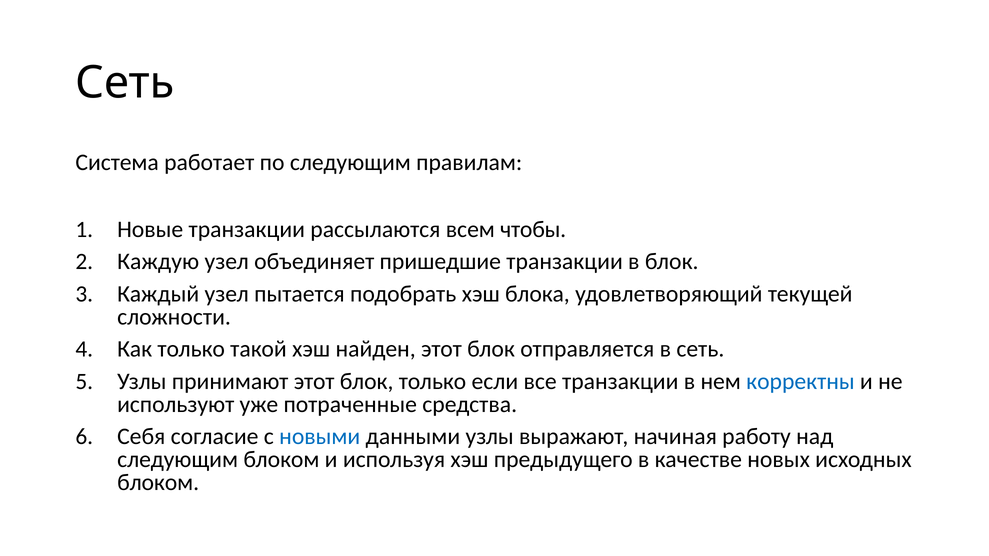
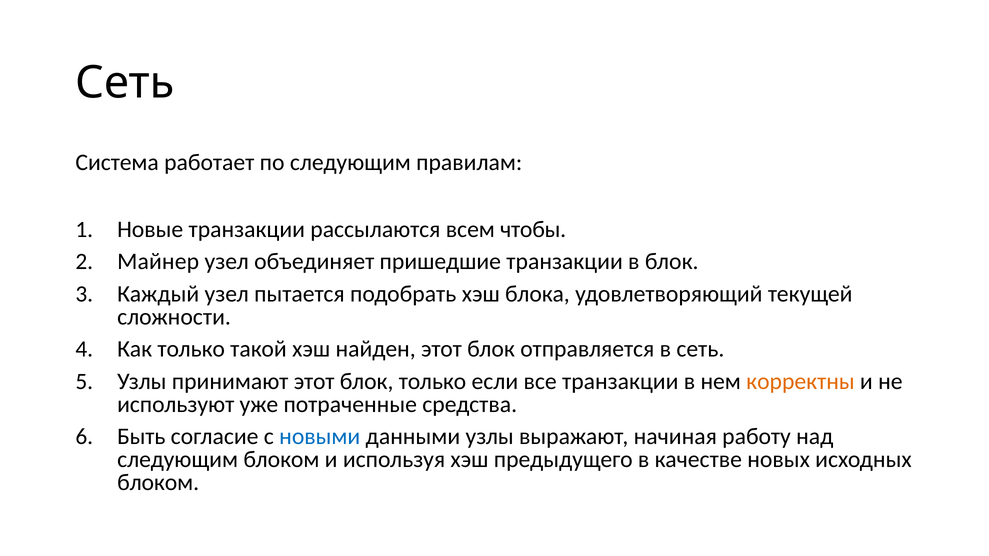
Каждую: Каждую -> Майнер (158, 262)
корректны colour: blue -> orange (800, 382)
Себя: Себя -> Быть (141, 437)
